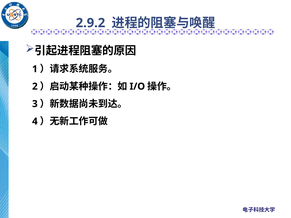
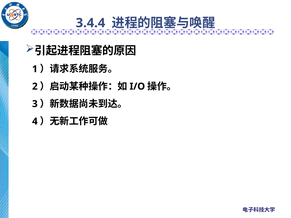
2.9.2: 2.9.2 -> 3.4.4 (90, 23)
